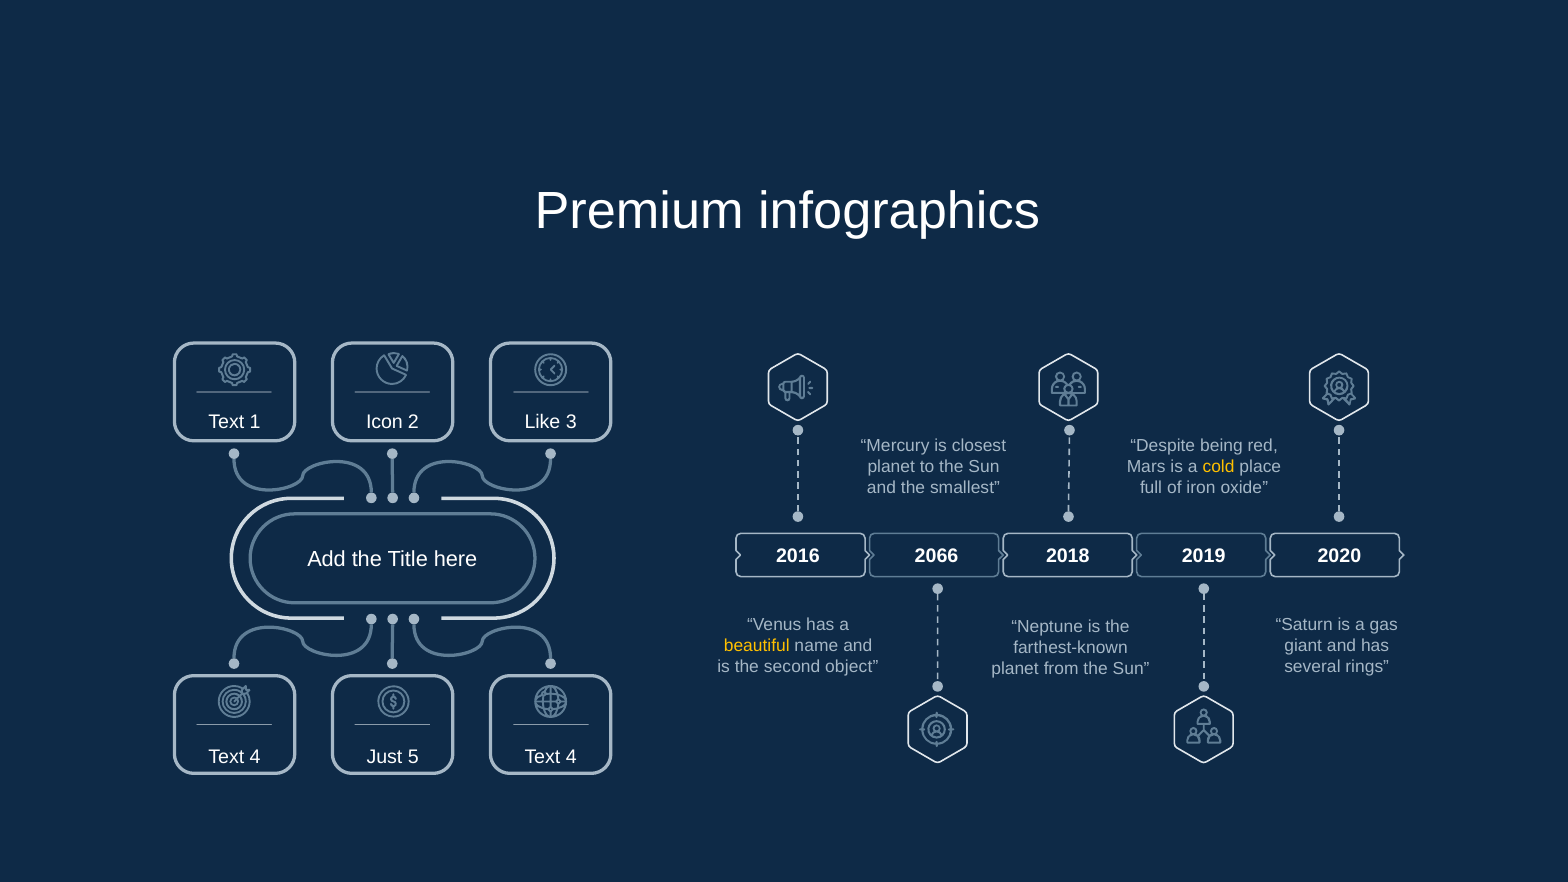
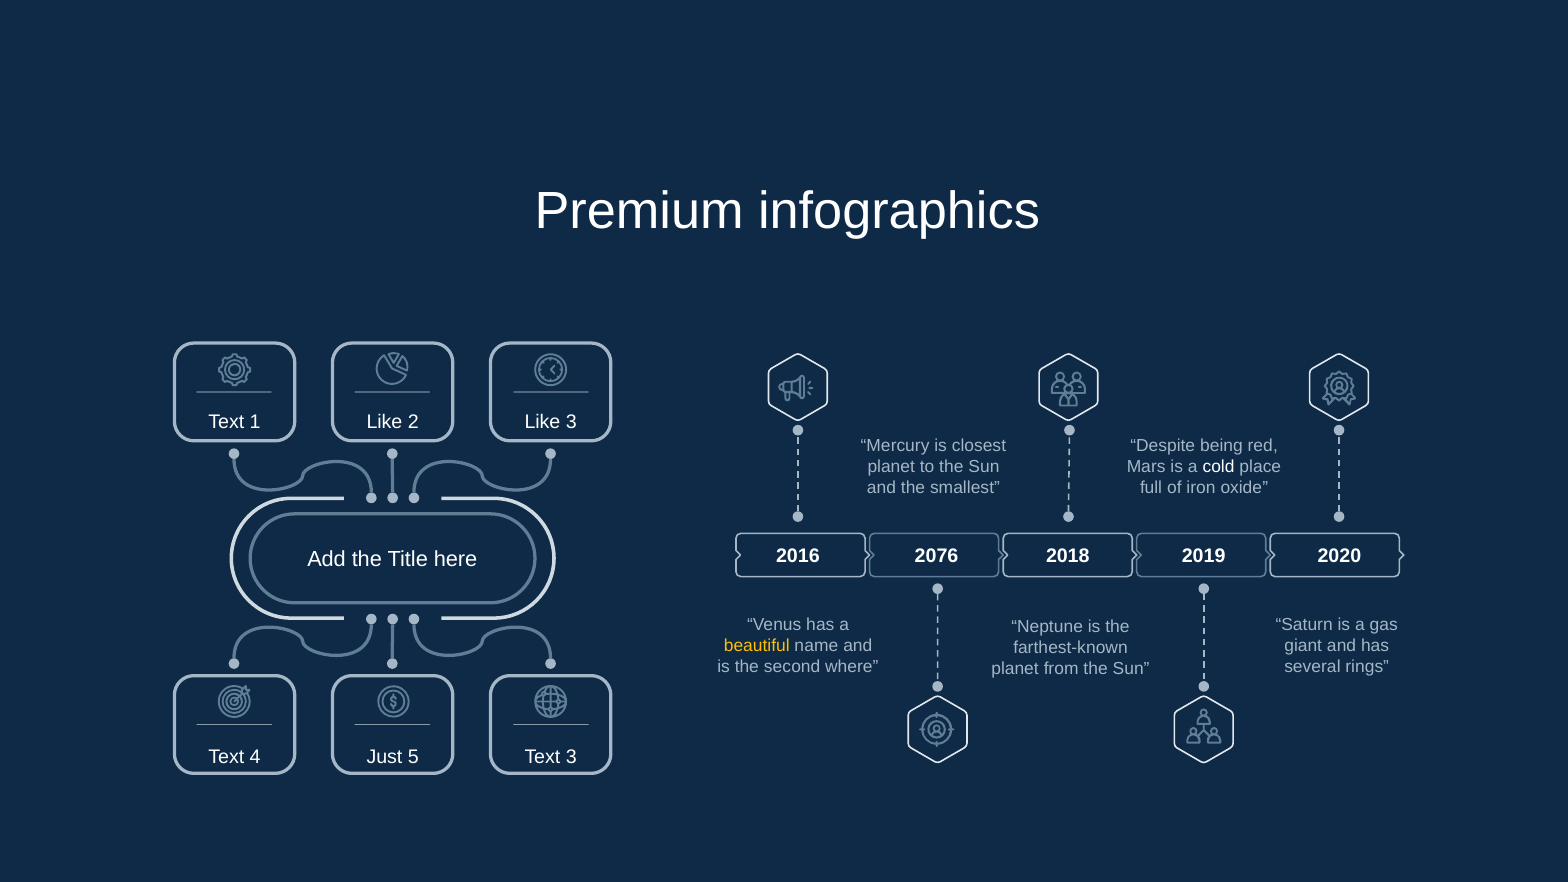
1 Icon: Icon -> Like (384, 422)
cold colour: yellow -> white (1219, 466)
2066: 2066 -> 2076 (937, 556)
object: object -> where (852, 667)
5 Text 4: 4 -> 3 (571, 757)
